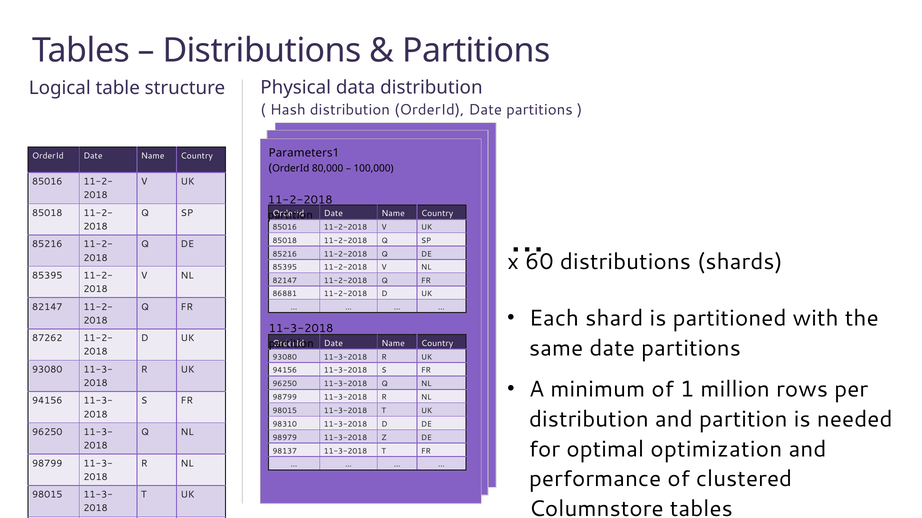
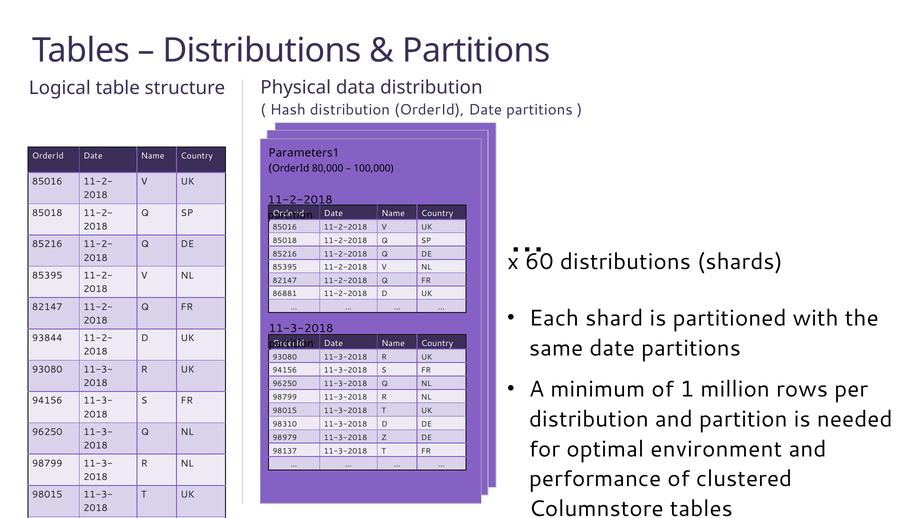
87262: 87262 -> 93844 (47, 339)
optimization: optimization -> environment (716, 450)
